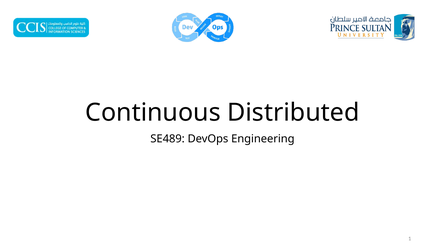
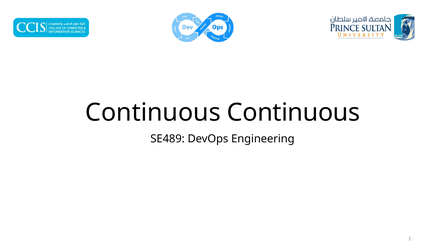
Continuous Distributed: Distributed -> Continuous (294, 113)
